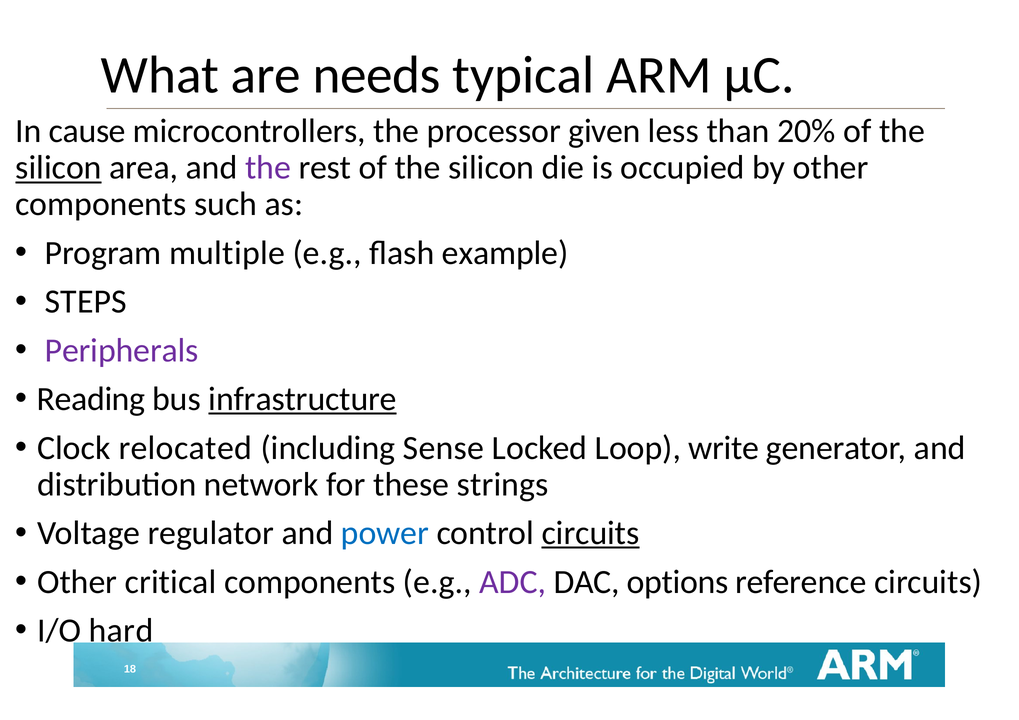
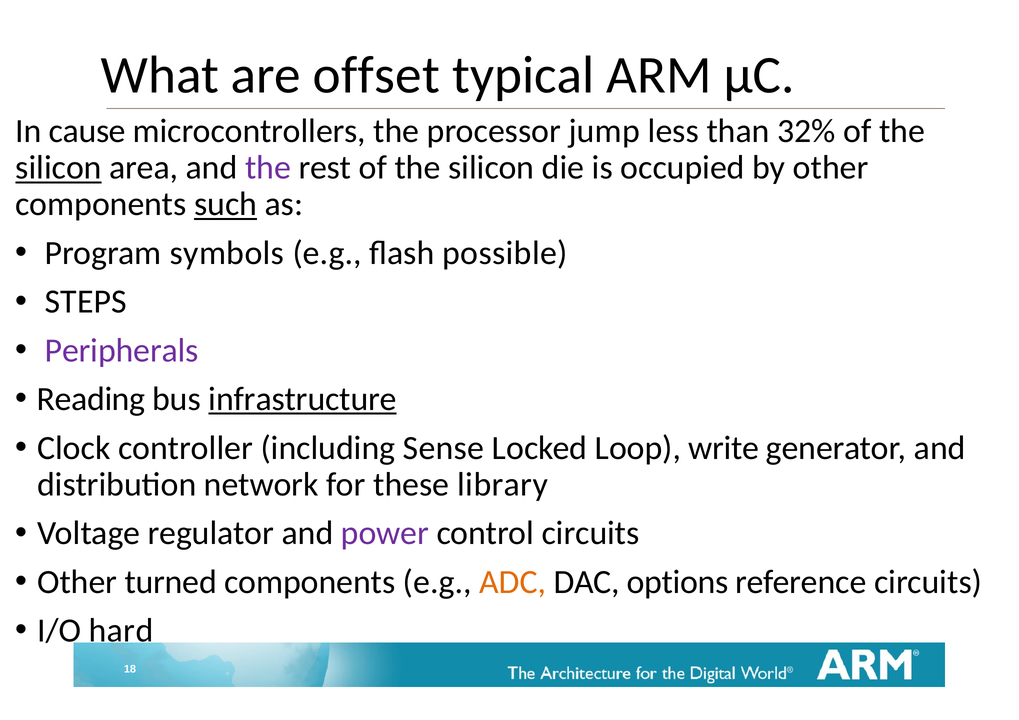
needs: needs -> offset (376, 75)
given: given -> jump (604, 131)
20%: 20% -> 32% (806, 131)
such underline: none -> present (226, 204)
multiple: multiple -> symbols (227, 253)
example: example -> possible (505, 253)
relocated: relocated -> controller (185, 448)
strings: strings -> library (503, 484)
power colour: blue -> purple (385, 533)
circuits underline: present -> none (591, 533)
critical: critical -> turned (171, 582)
ADC colour: purple -> orange (513, 582)
